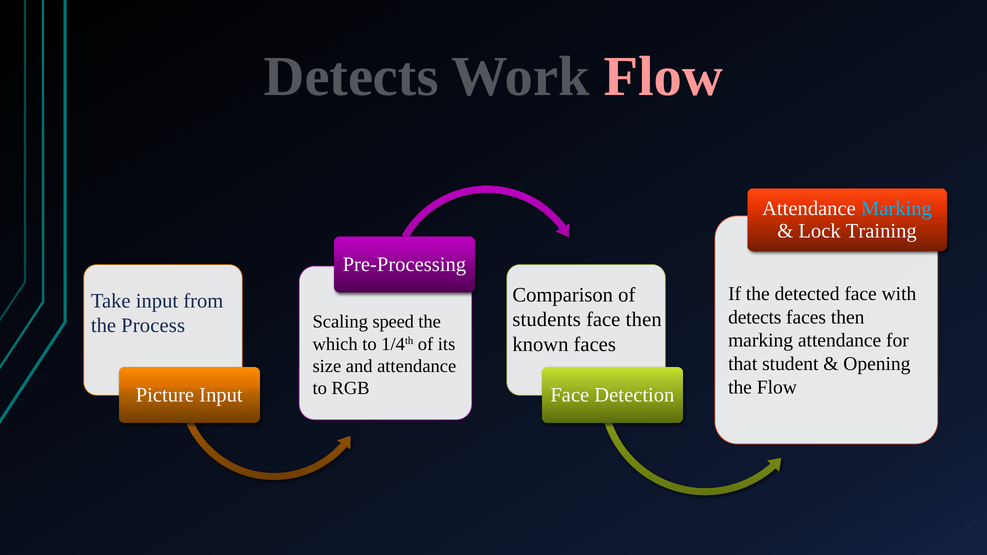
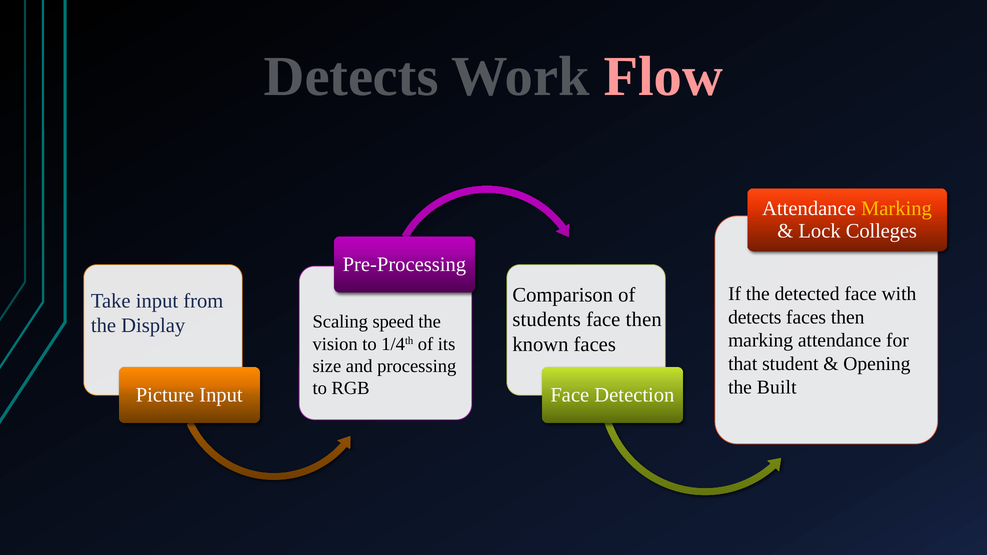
Marking colour: light blue -> yellow (896, 209)
Training: Training -> Colleges (881, 231)
Process: Process -> Display (153, 326)
which: which -> vision (335, 344)
and attendance: attendance -> processing (417, 366)
the Flow: Flow -> Built (777, 388)
